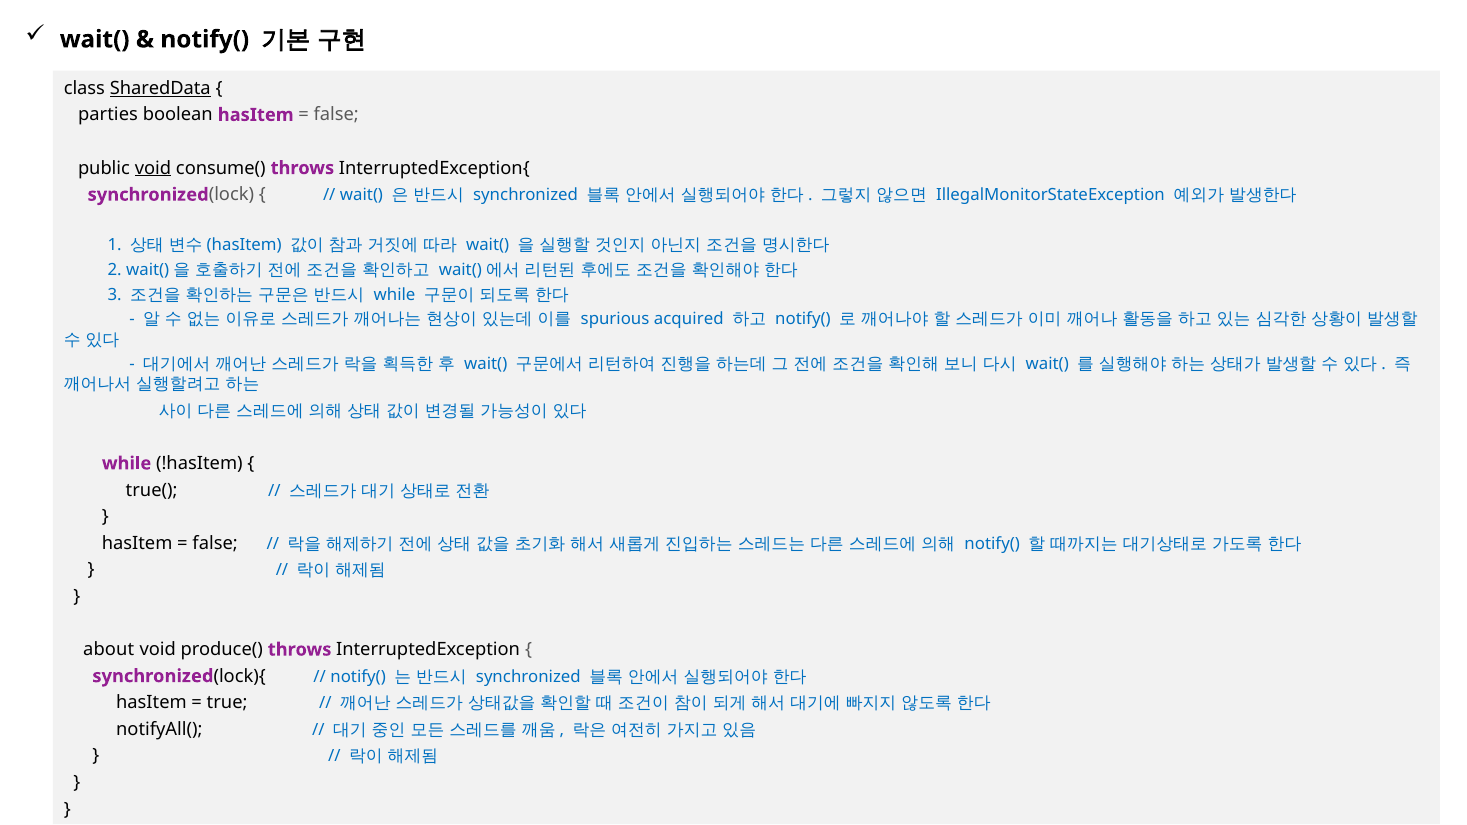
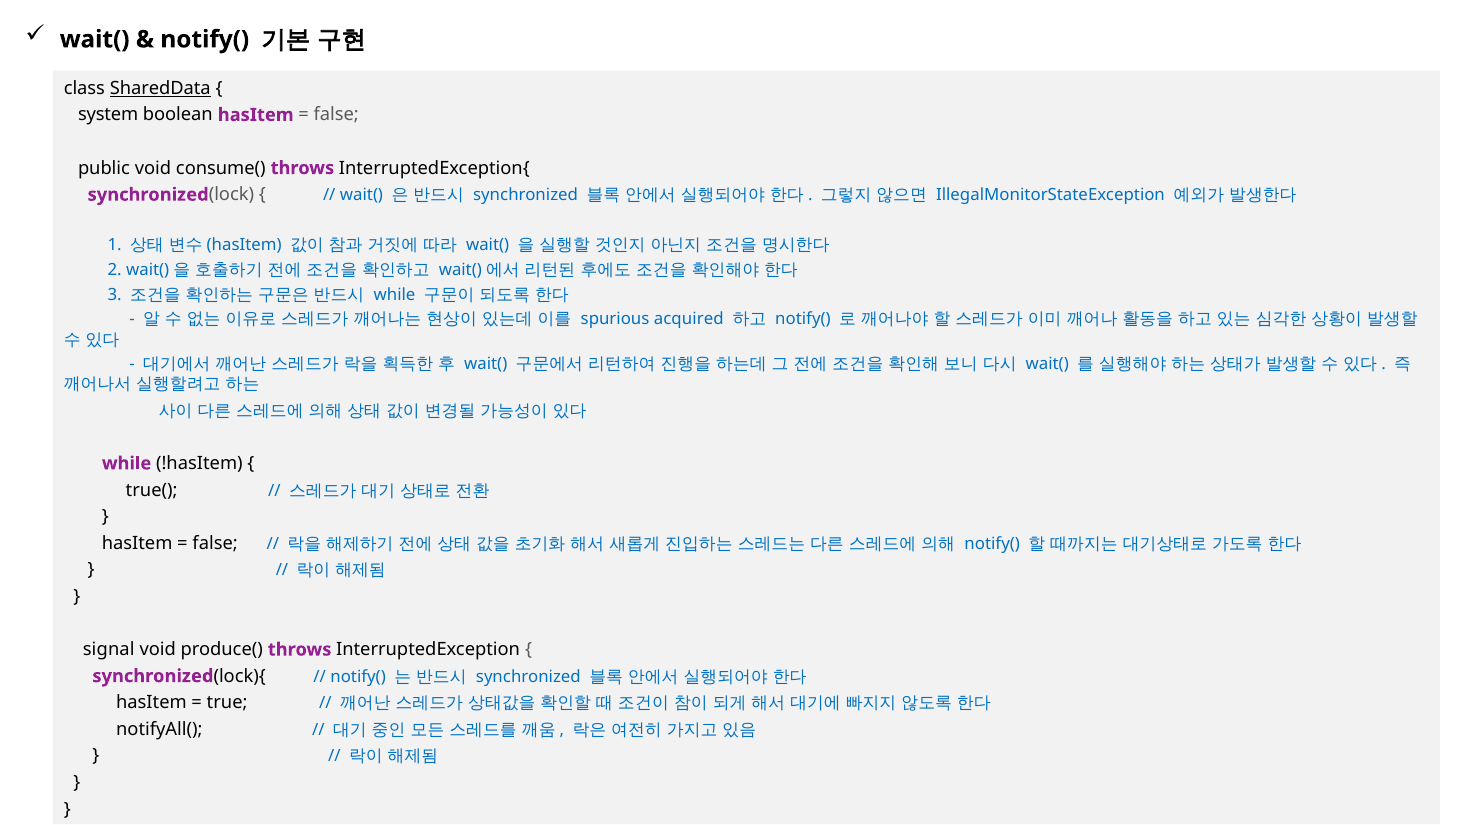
parties: parties -> system (108, 115)
void underline: present -> none (153, 168)
about: about -> signal (109, 650)
